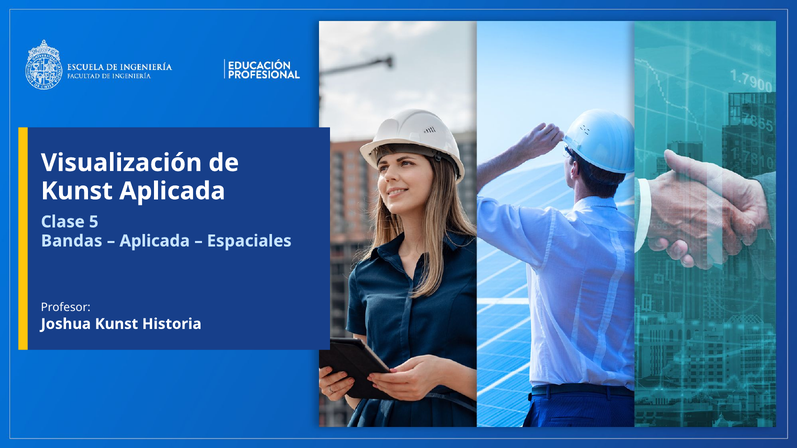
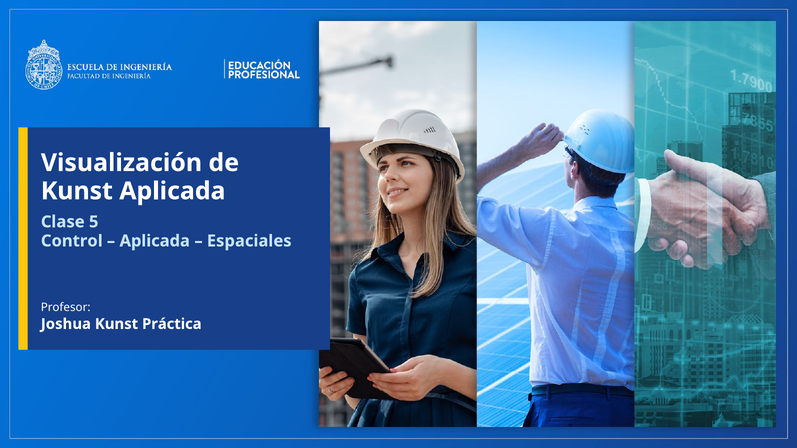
Bandas: Bandas -> Control (72, 241)
Historia: Historia -> Práctica (172, 324)
